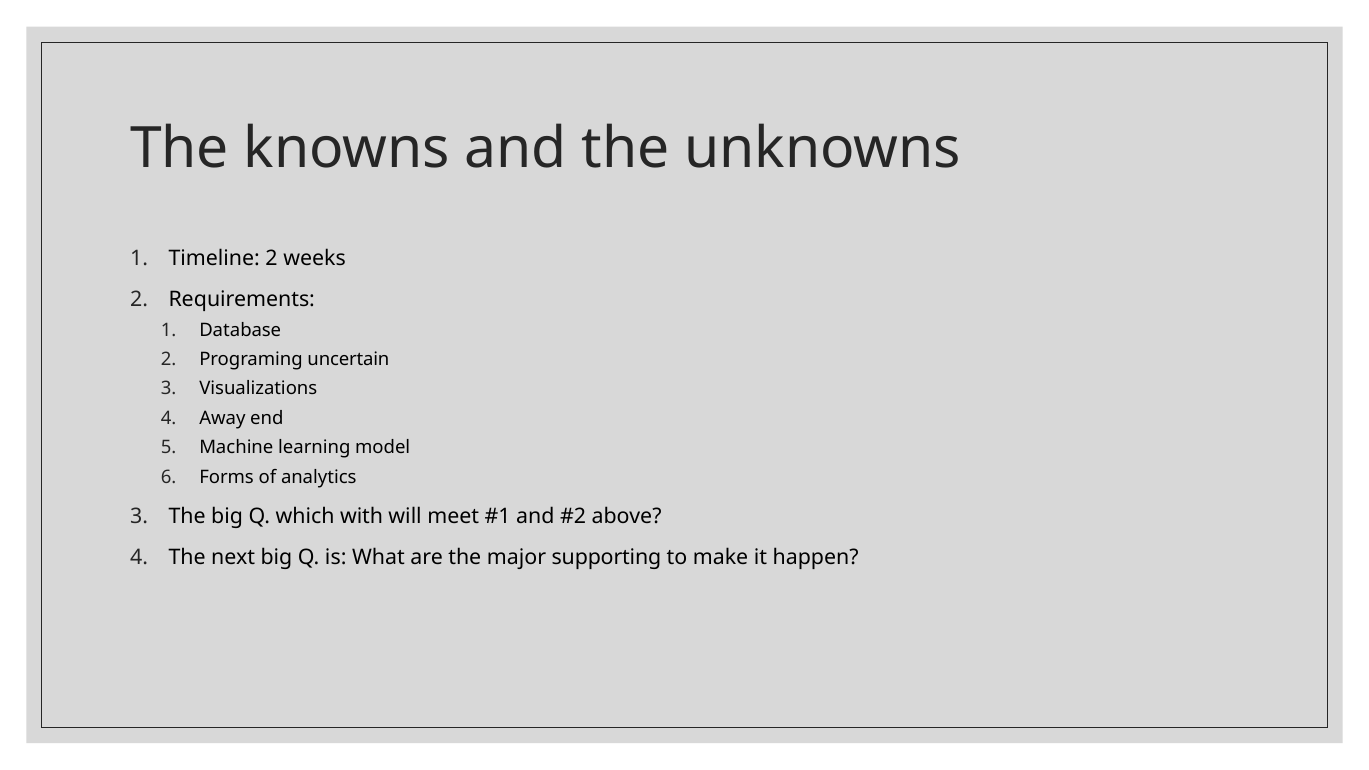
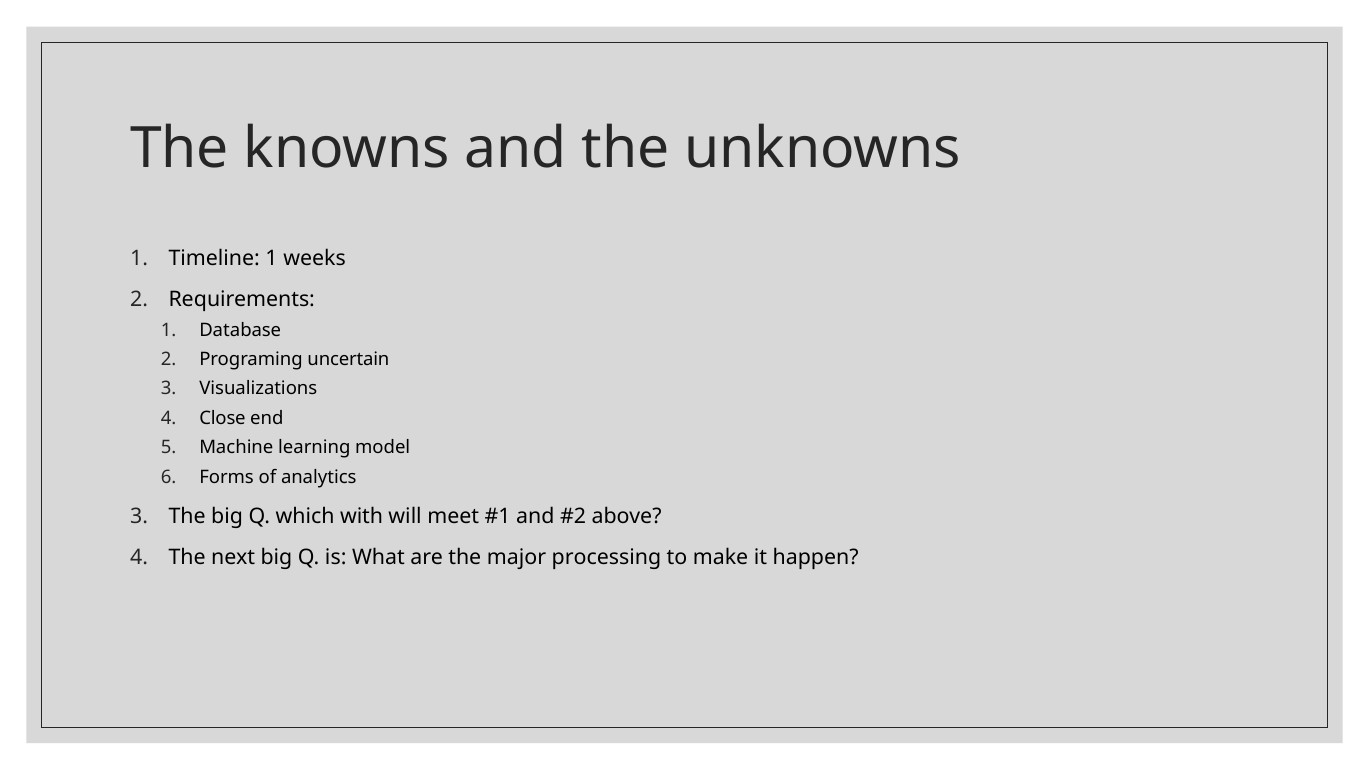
Timeline 2: 2 -> 1 (272, 258)
Away: Away -> Close (223, 418)
supporting: supporting -> processing (606, 558)
